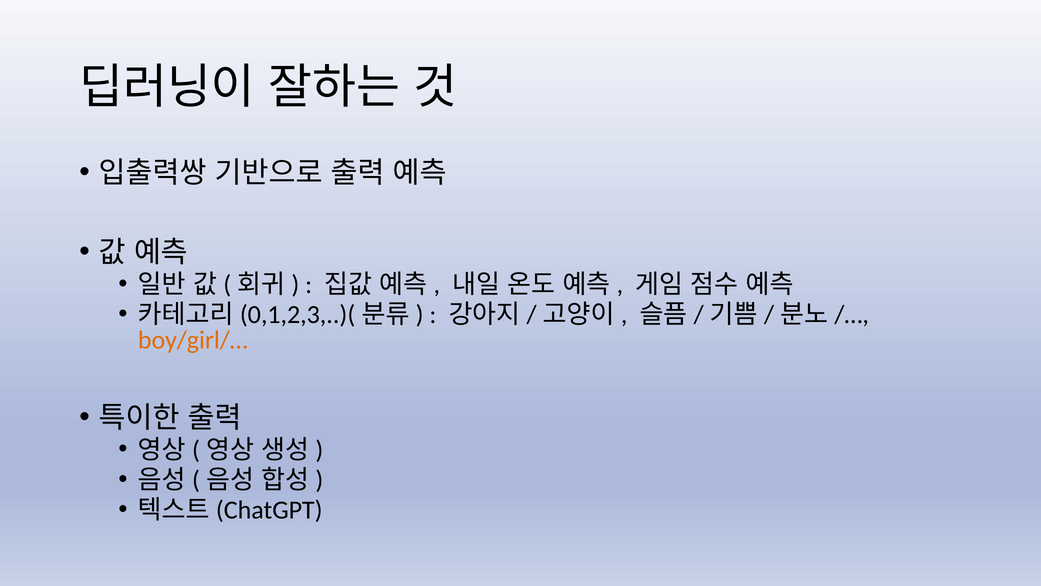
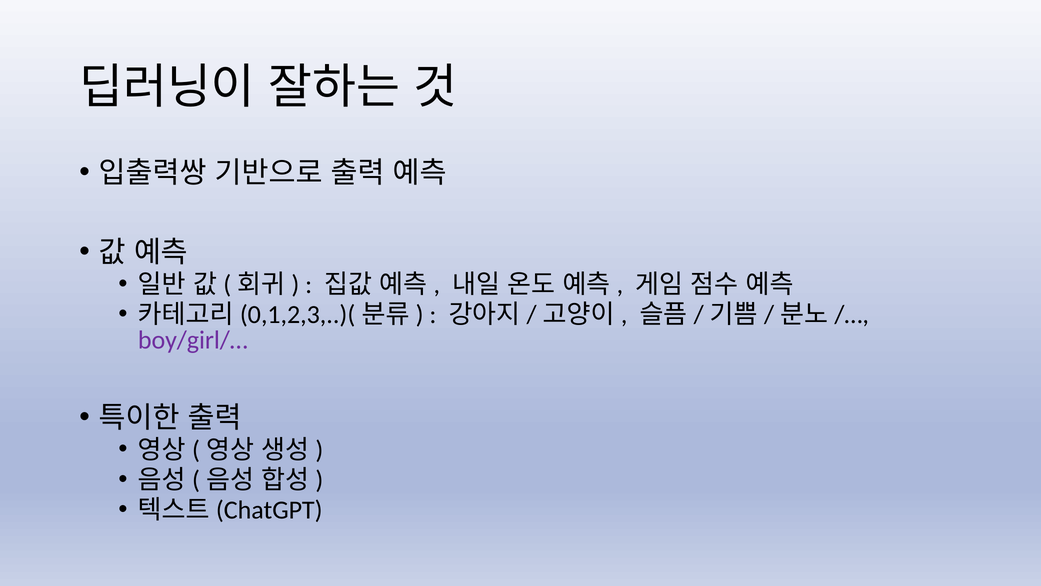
boy/girl/… colour: orange -> purple (193, 340)
